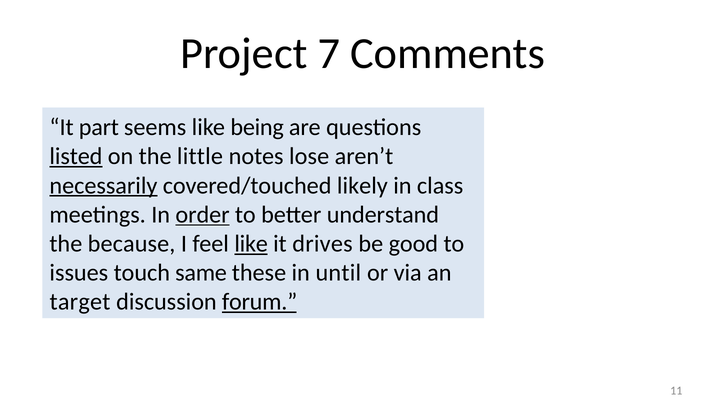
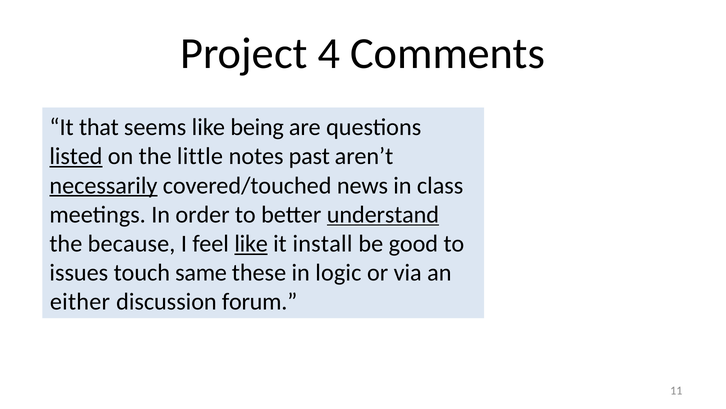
7: 7 -> 4 (329, 53)
part: part -> that (99, 127)
lose: lose -> past (309, 156)
likely: likely -> news (362, 185)
order underline: present -> none (203, 214)
understand underline: none -> present (383, 214)
drives: drives -> install (322, 243)
until: until -> logic (338, 272)
target: target -> either (80, 301)
forum underline: present -> none (260, 301)
